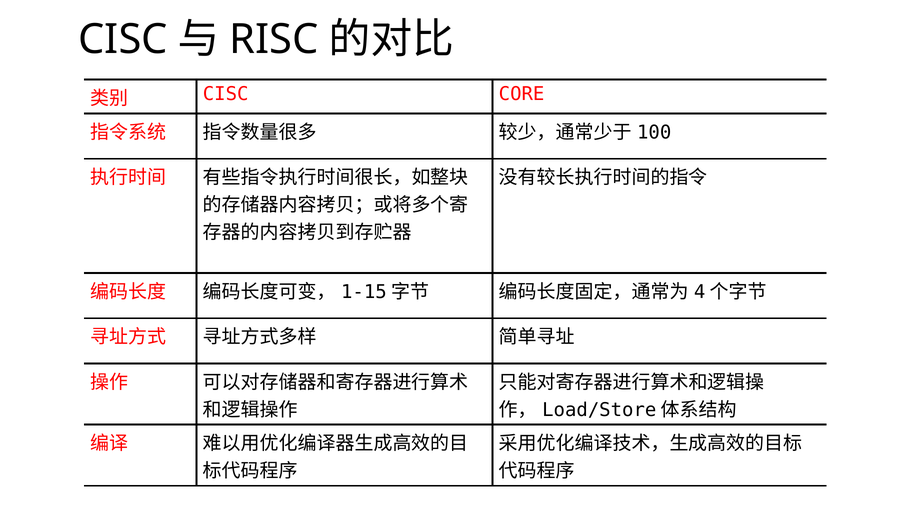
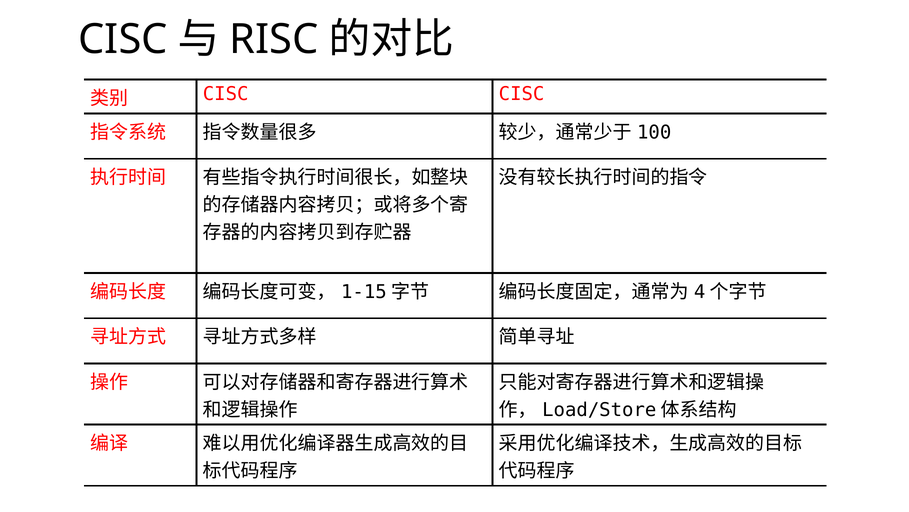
CISC CORE: CORE -> CISC (522, 94)
